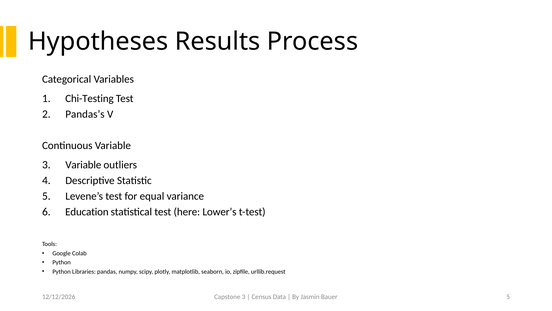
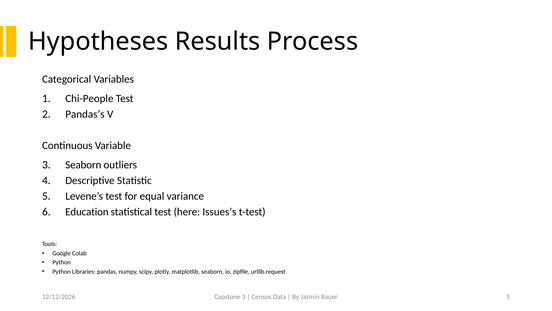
Chi-Testing: Chi-Testing -> Chi-People (89, 98)
3 Variable: Variable -> Seaborn (83, 165)
Lower’s: Lower’s -> Issues’s (219, 212)
